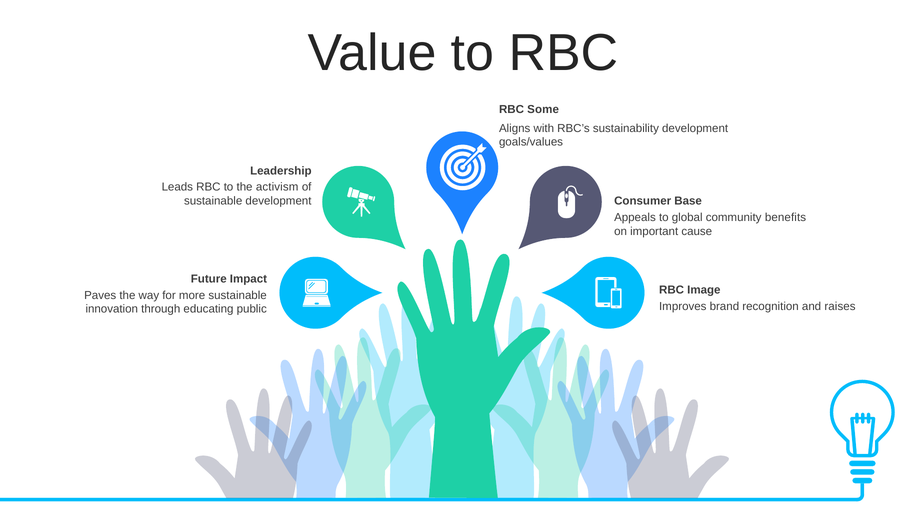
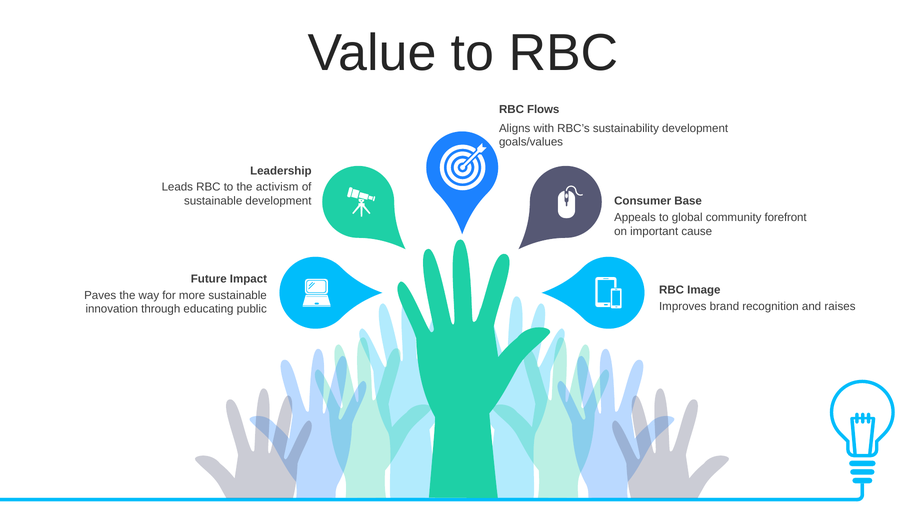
Some: Some -> Flows (543, 109)
benefits: benefits -> forefront (786, 217)
